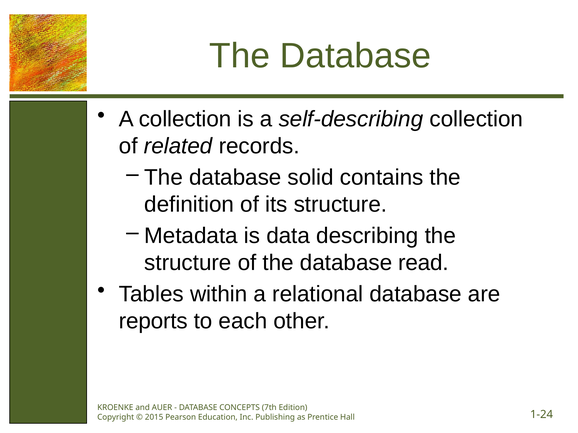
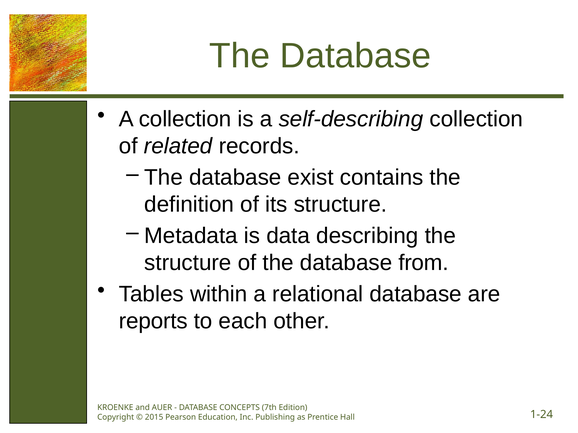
solid: solid -> exist (311, 178)
read: read -> from (423, 263)
